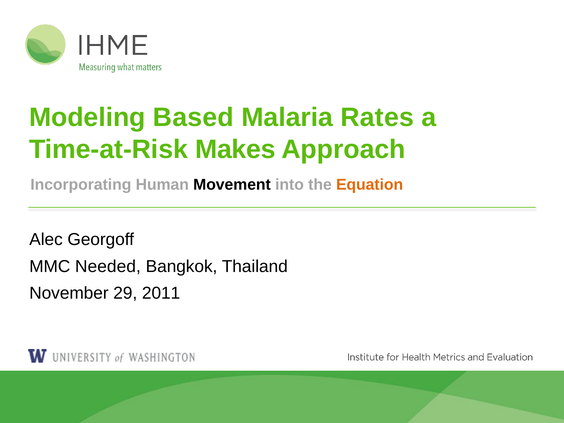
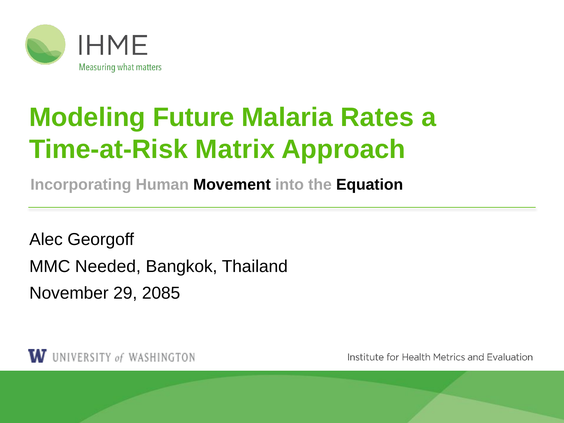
Based: Based -> Future (194, 117)
Makes: Makes -> Matrix (235, 149)
Equation colour: orange -> black (370, 185)
2011: 2011 -> 2085 (161, 293)
